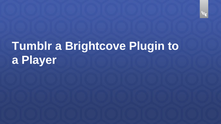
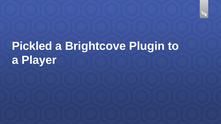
Tumblr: Tumblr -> Pickled (32, 46)
